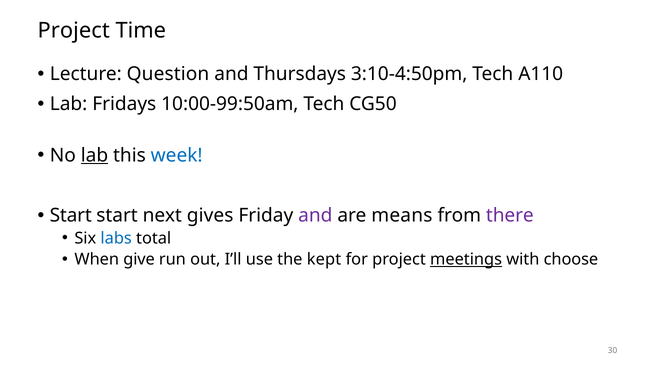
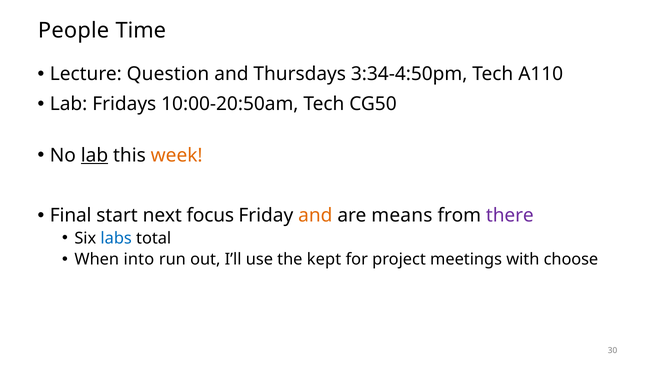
Project: Project -> People (74, 31)
3:10-4:50pm: 3:10-4:50pm -> 3:34-4:50pm (409, 74)
10:00-99:50am: 10:00-99:50am -> 10:00-20:50am (230, 104)
week colour: blue -> orange (177, 156)
Start: Start -> Final (71, 216)
gives: gives -> focus (210, 216)
and colour: purple -> orange (315, 216)
give: give -> into (139, 260)
meetings underline: present -> none (466, 260)
